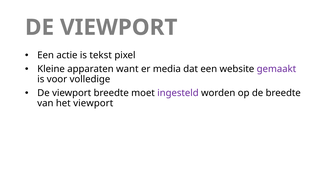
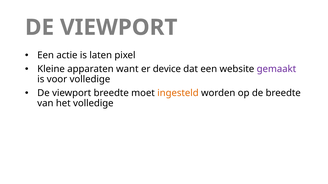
tekst: tekst -> laten (101, 55)
media: media -> device (167, 69)
ingesteld colour: purple -> orange (178, 93)
het viewport: viewport -> volledige (93, 104)
